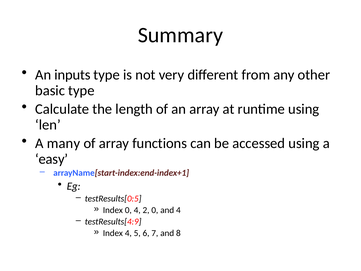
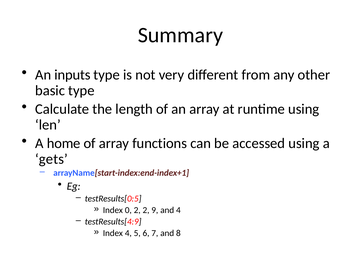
many: many -> home (64, 143)
easy: easy -> gets (51, 159)
0 4: 4 -> 2 (137, 210)
2 0: 0 -> 9 (155, 210)
